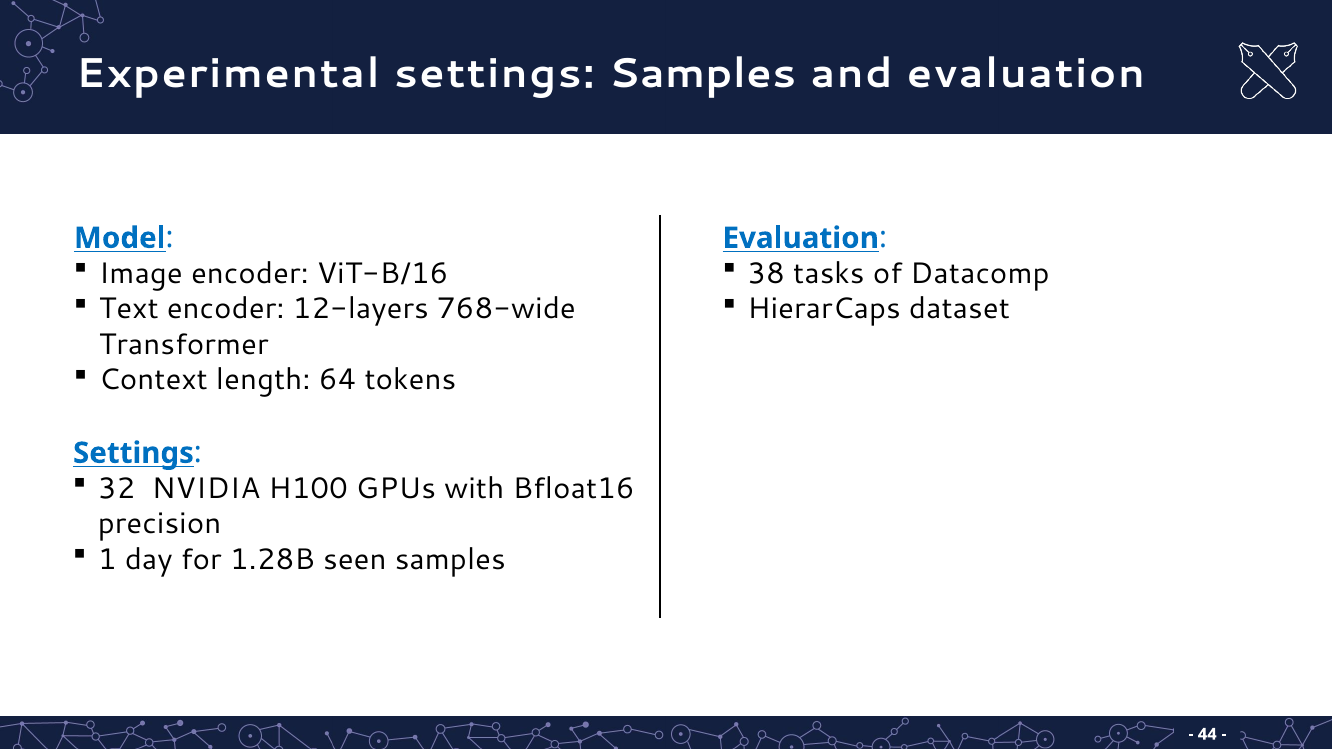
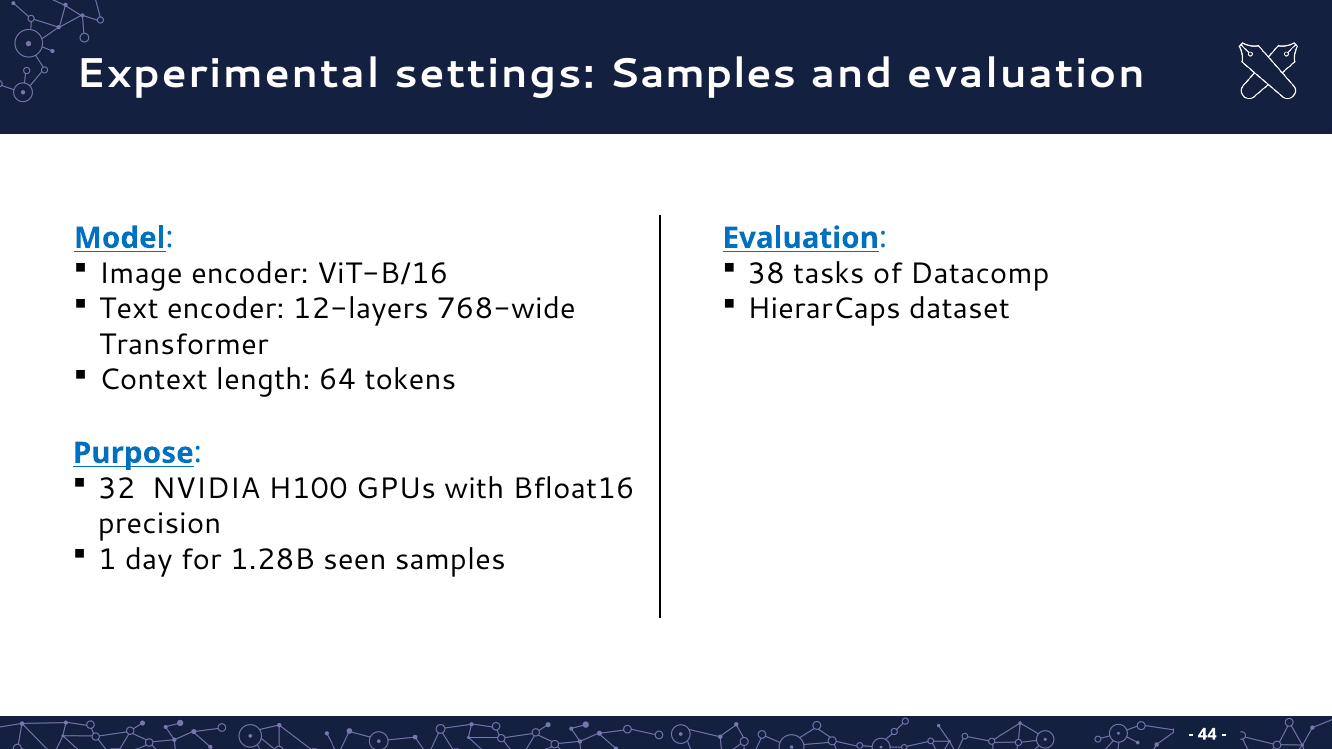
Settings: Settings -> Purpose (133, 453)
